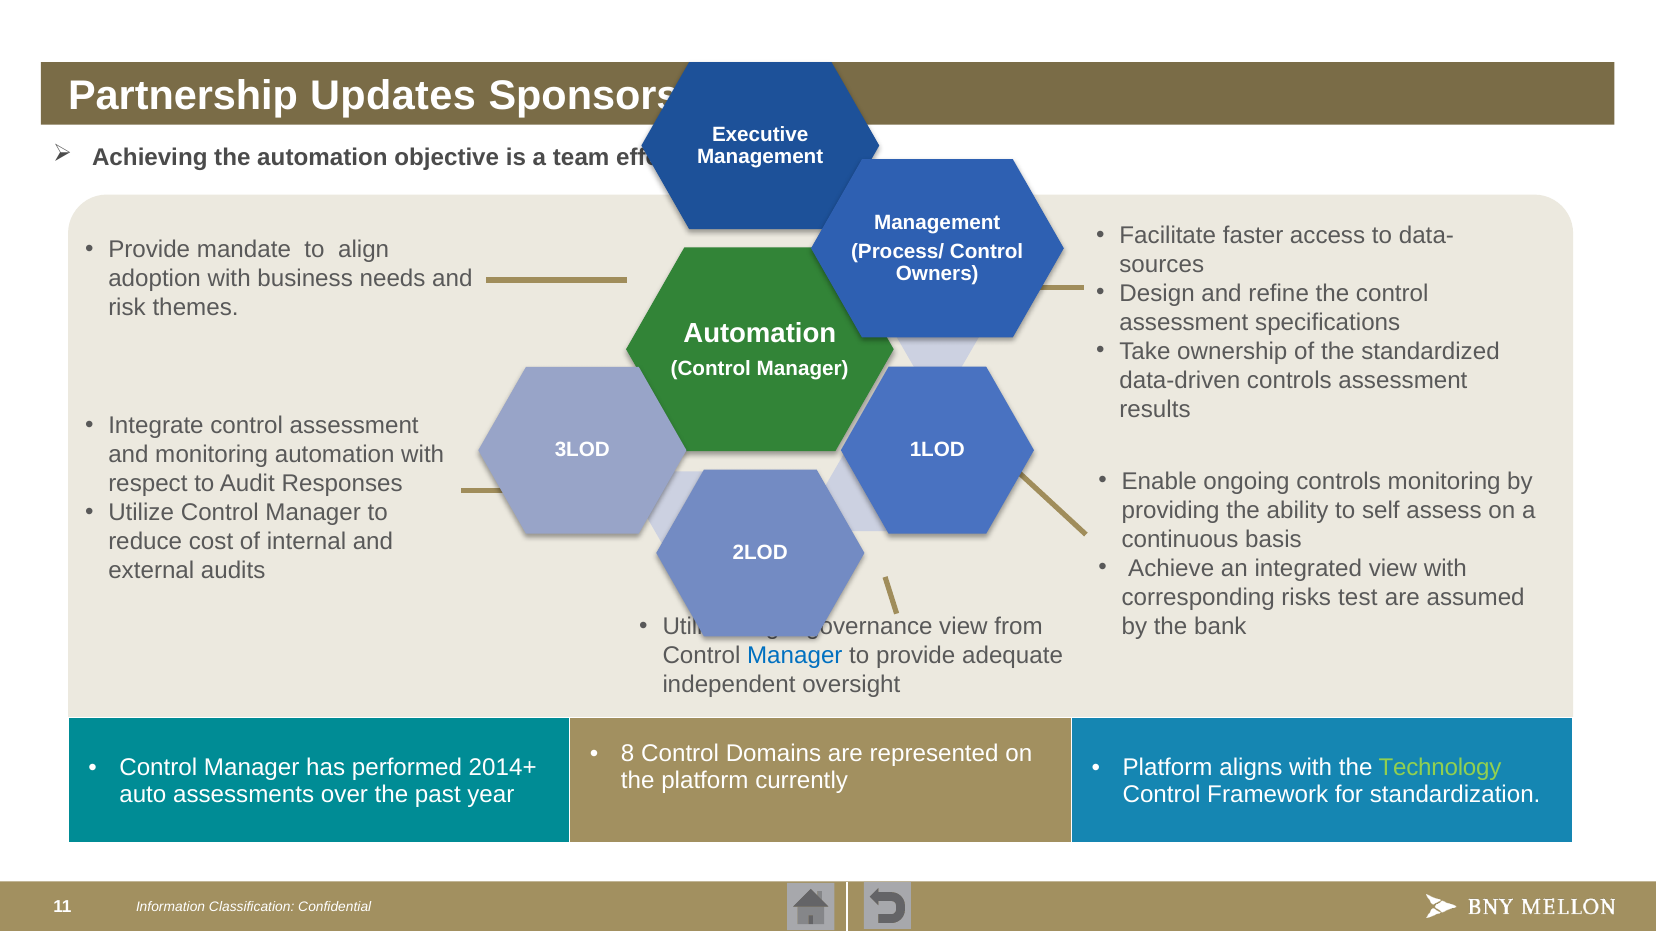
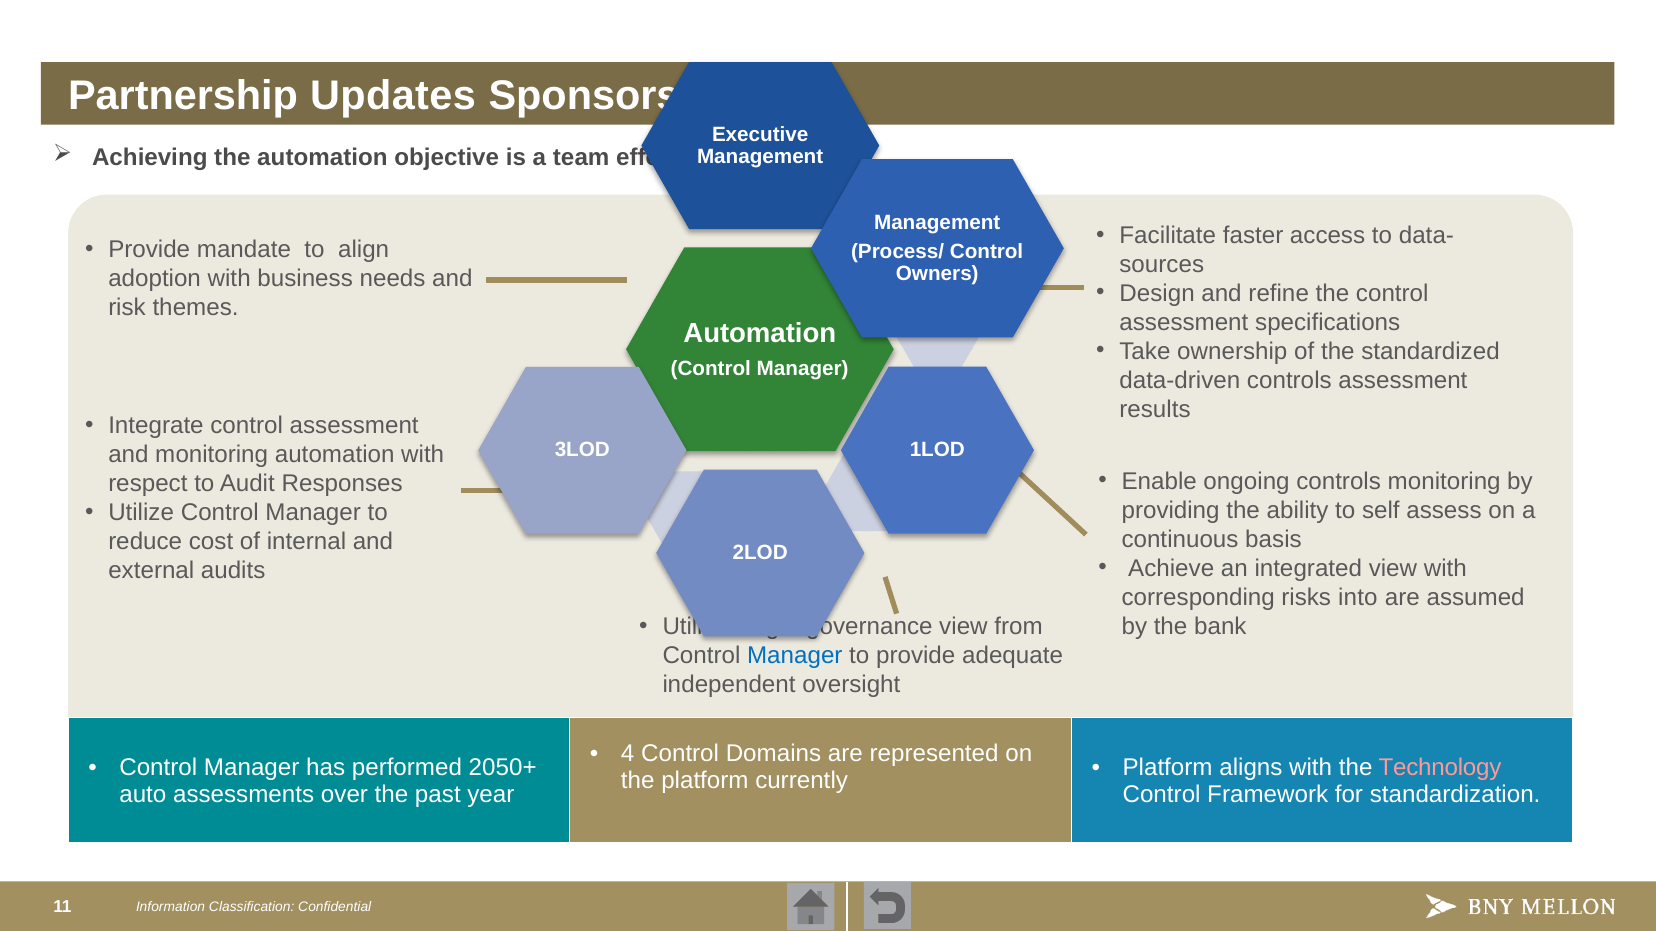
test: test -> into (1358, 597)
8: 8 -> 4 (628, 754)
2014+: 2014+ -> 2050+ (503, 767)
Technology colour: light green -> pink (1440, 767)
